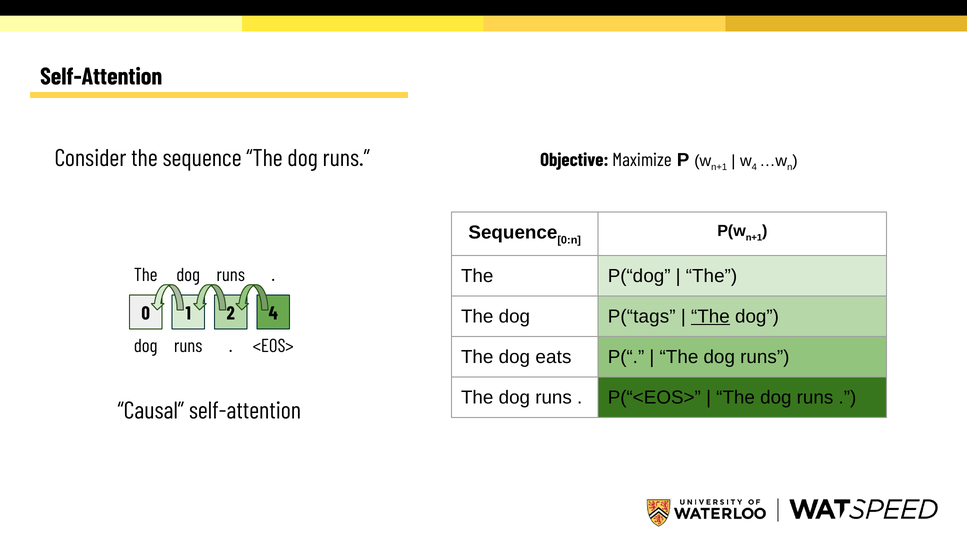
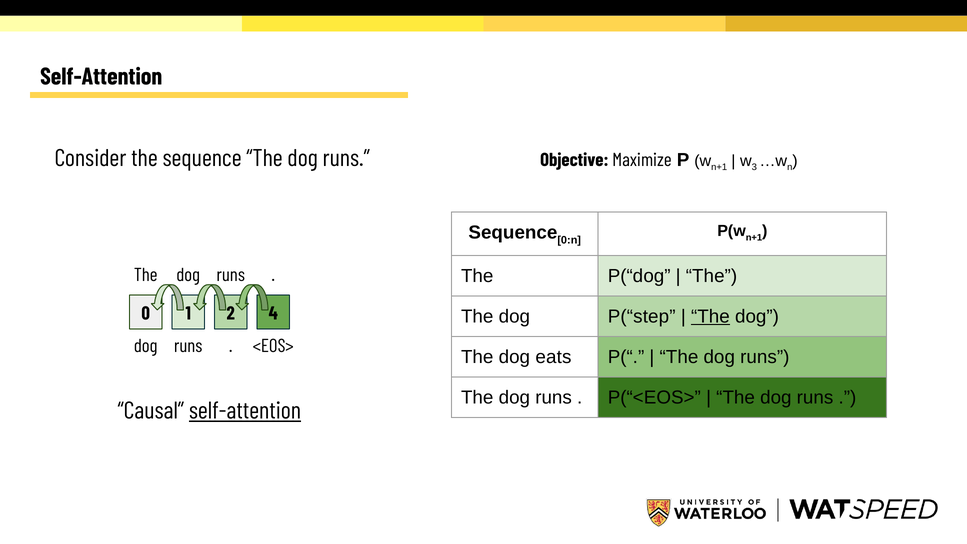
4: 4 -> 3 (754, 167)
P(“tags: P(“tags -> P(“step (642, 317)
self-attention underline: none -> present (245, 411)
